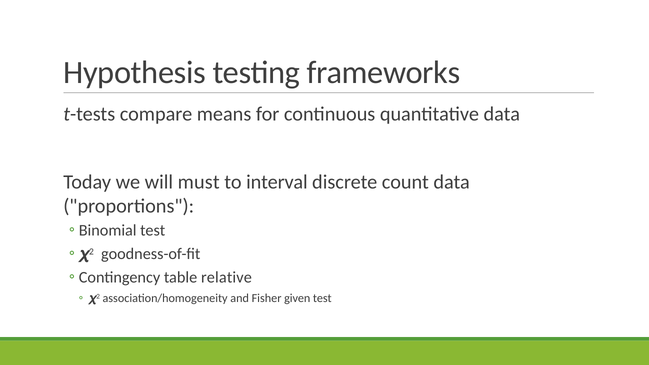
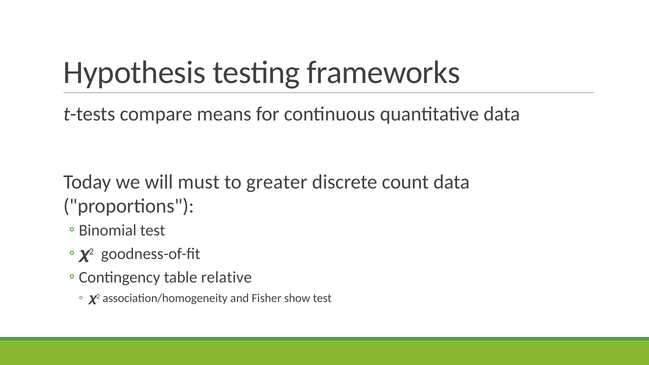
interval: interval -> greater (277, 182)
given: given -> show (297, 298)
